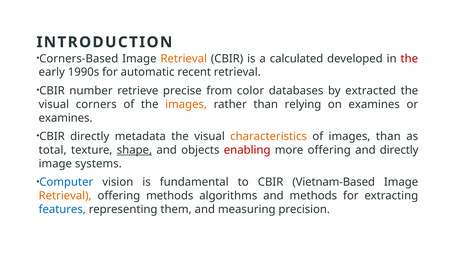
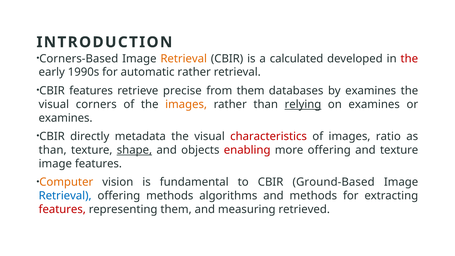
automatic recent: recent -> rather (194, 72)
CBIR number: number -> features (91, 91)
from color: color -> them (251, 91)
by extracted: extracted -> examines (371, 91)
relying underline: none -> present (303, 104)
characteristics colour: orange -> red (269, 136)
images than: than -> ratio (388, 136)
total: total -> than (53, 150)
and directly: directly -> texture (399, 150)
image systems: systems -> features (98, 164)
Computer colour: blue -> orange (66, 182)
Vietnam-Based: Vietnam-Based -> Ground-Based (334, 182)
Retrieval colour: orange -> blue (65, 196)
features colour: blue -> red (62, 209)
precision: precision -> retrieved (304, 209)
